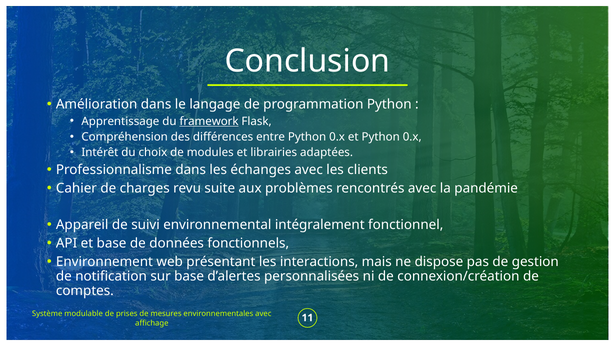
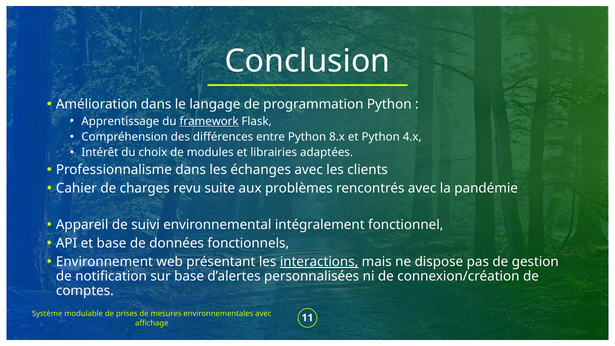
entre Python 0.x: 0.x -> 8.x (337, 137)
et Python 0.x: 0.x -> 4.x (412, 137)
interactions underline: none -> present (319, 262)
